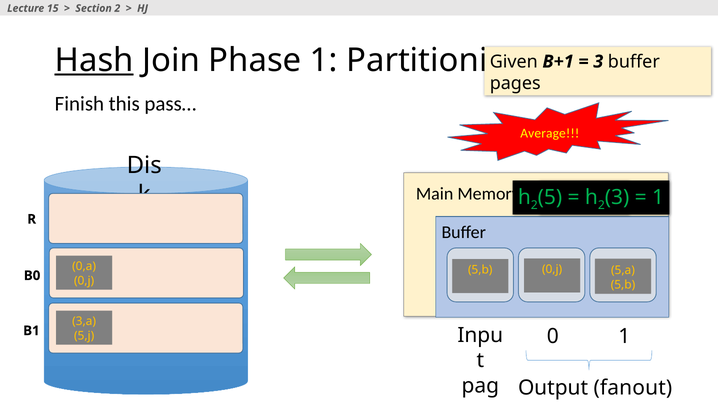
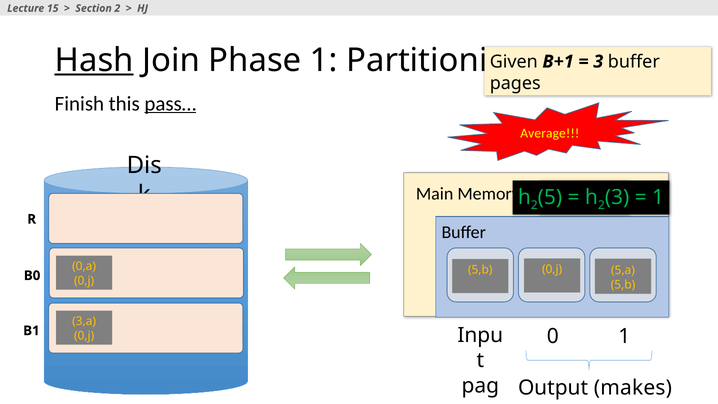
pass… underline: none -> present (170, 104)
5,j: 5,j -> 0,j (84, 336)
fanout: fanout -> makes (633, 388)
